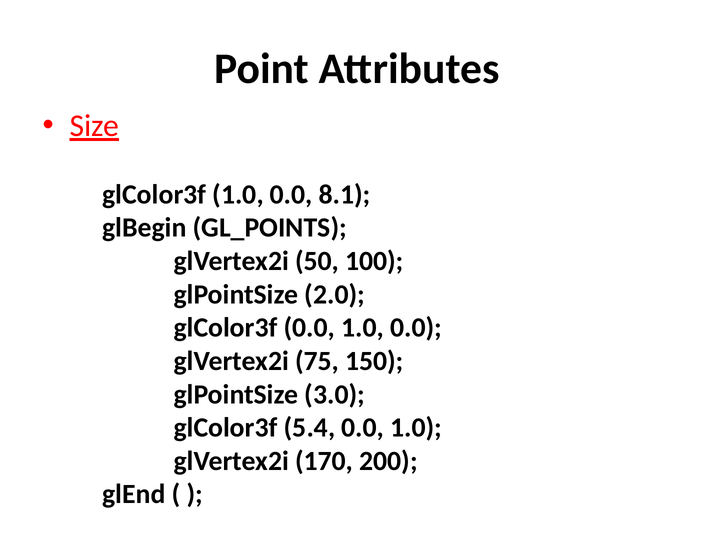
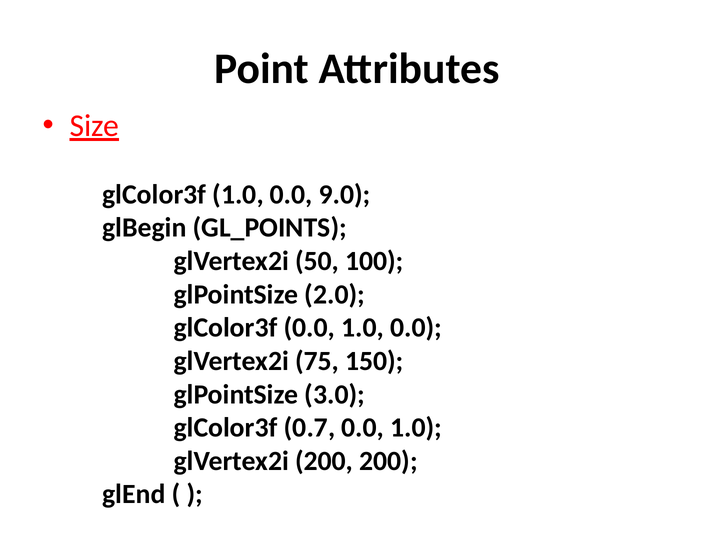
8.1: 8.1 -> 9.0 (345, 195)
5.4: 5.4 -> 0.7 (310, 428)
glVertex2i 170: 170 -> 200 (324, 461)
